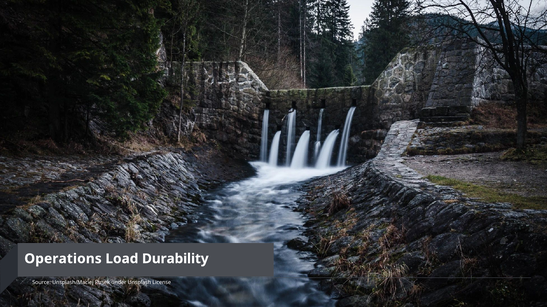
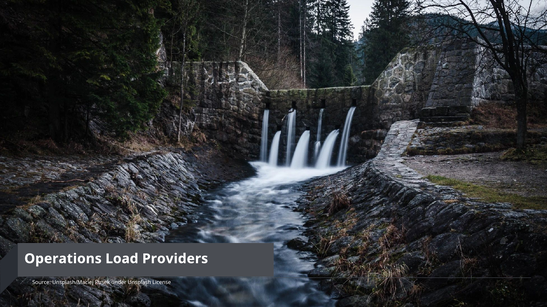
Durability: Durability -> Providers (175, 259)
